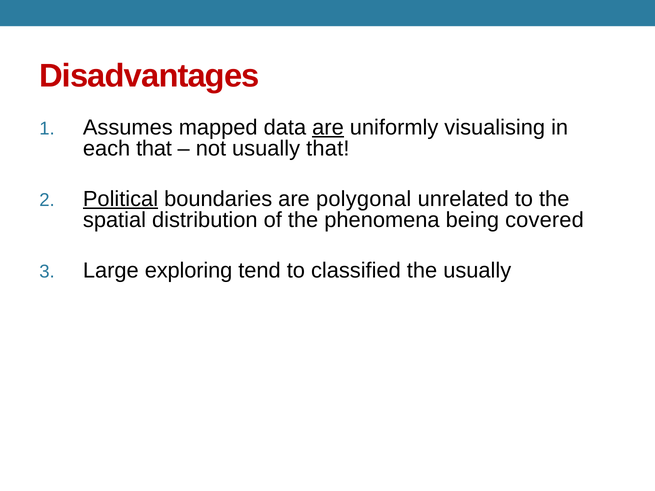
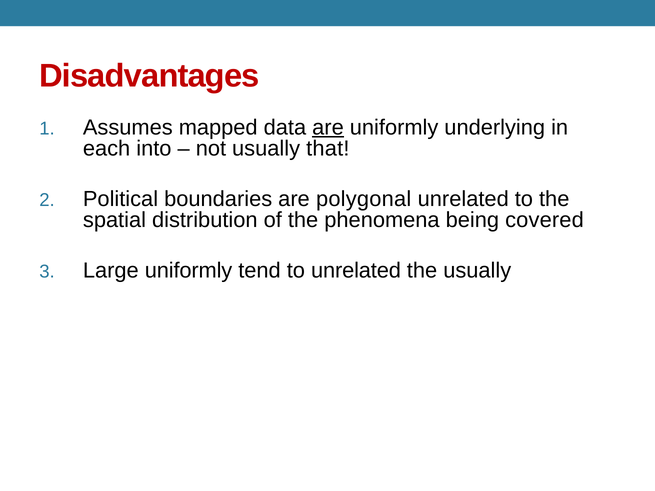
visualising: visualising -> underlying (495, 127)
each that: that -> into (154, 148)
Political underline: present -> none (121, 199)
Large exploring: exploring -> uniformly (189, 271)
to classified: classified -> unrelated (356, 271)
